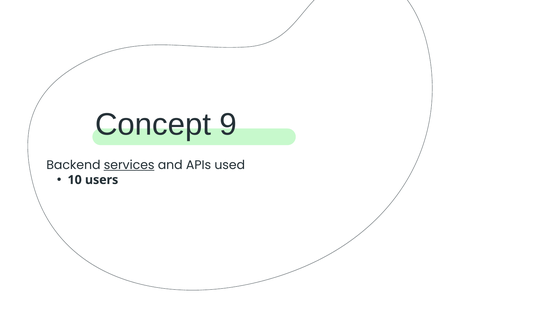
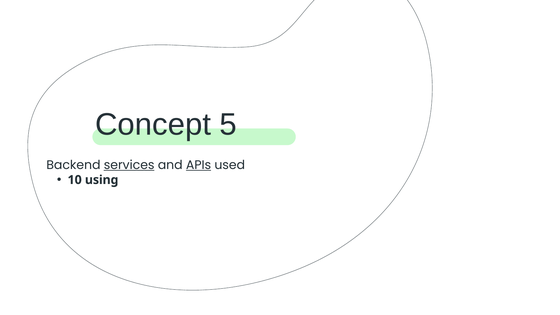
9: 9 -> 5 (228, 125)
APIs underline: none -> present (199, 165)
users: users -> using (102, 180)
